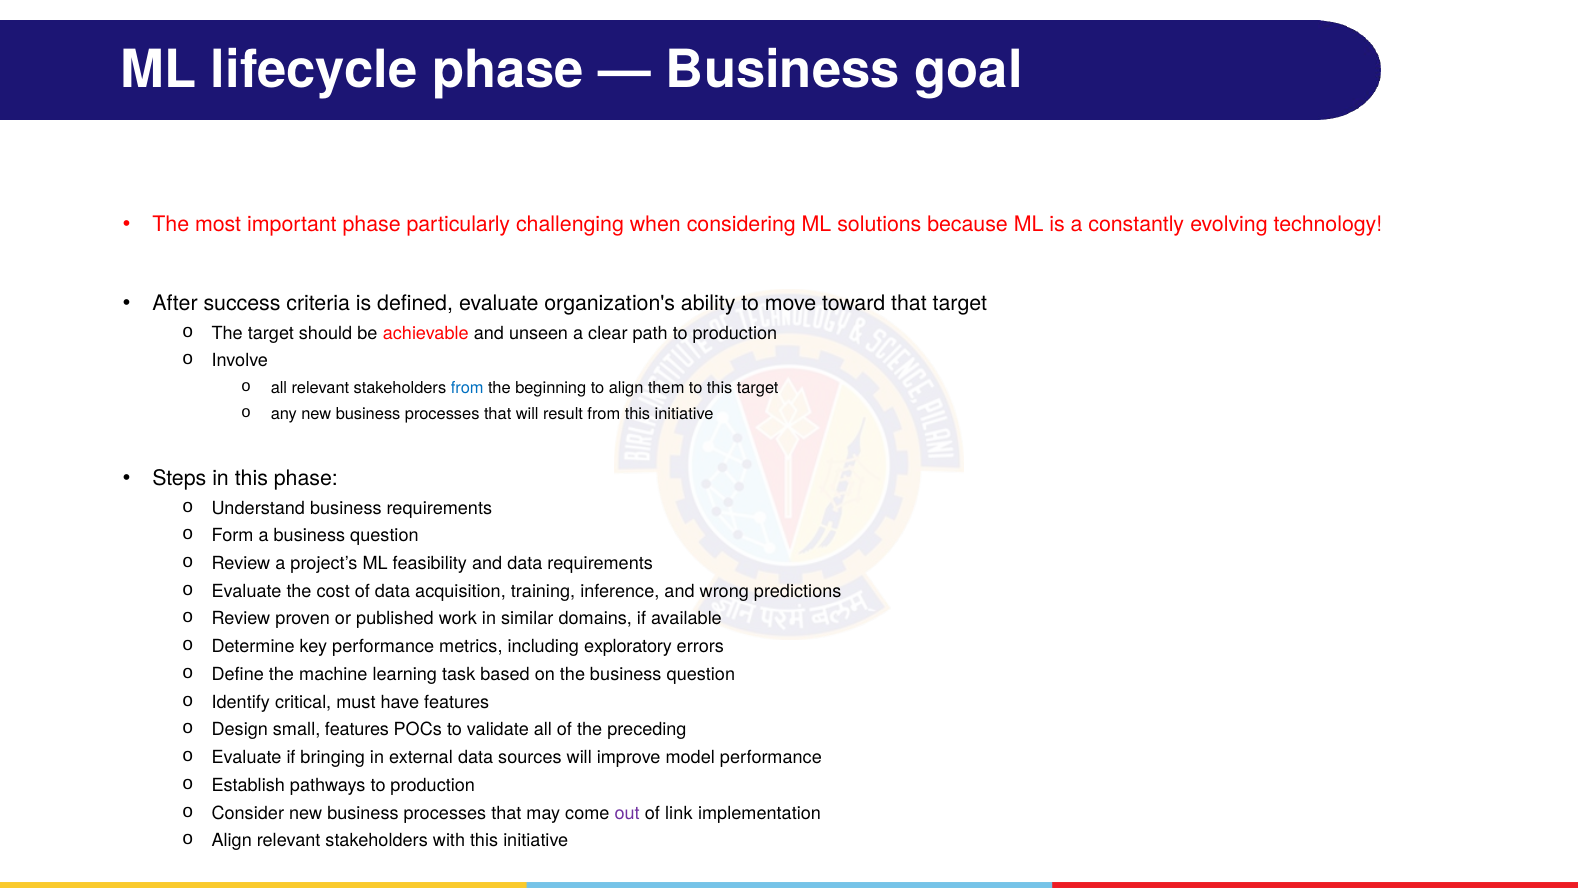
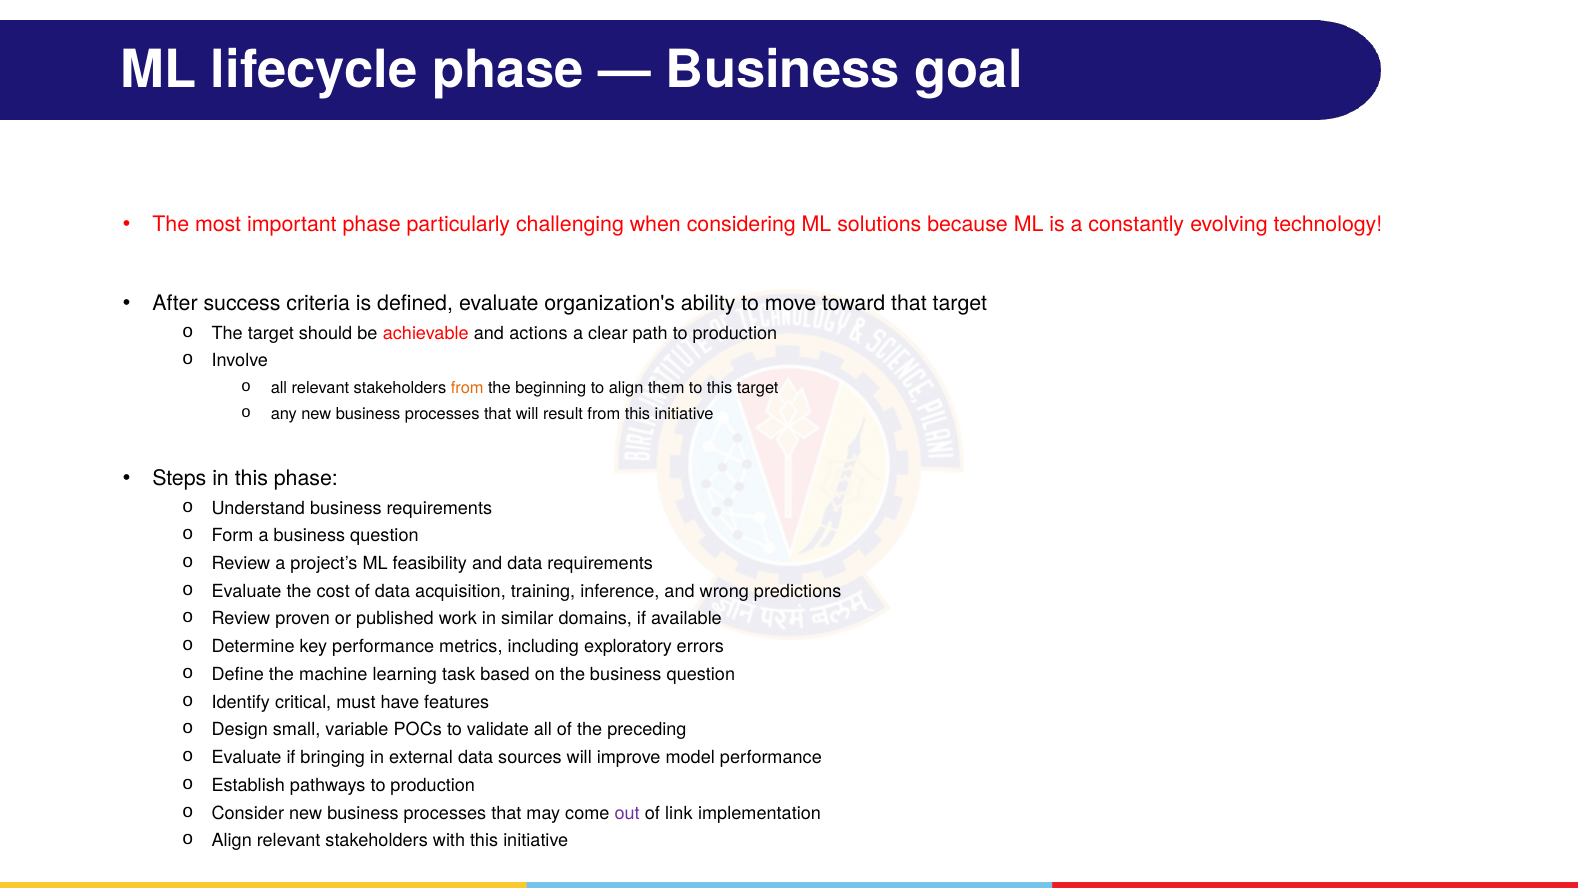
unseen: unseen -> actions (538, 333)
from colour: blue -> orange (467, 388)
small features: features -> variable (357, 730)
